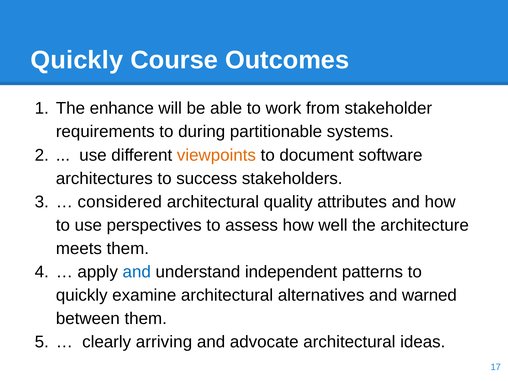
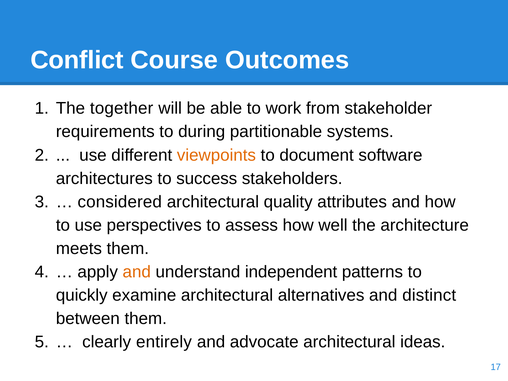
Quickly: Quickly -> Conflict (77, 60)
enhance: enhance -> together (122, 108)
and colour: blue -> orange (137, 272)
warned: warned -> distinct (429, 295)
arriving: arriving -> entirely (164, 342)
